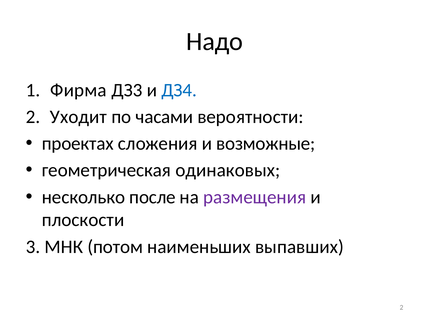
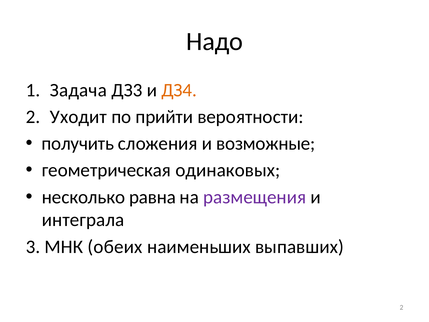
Фирма: Фирма -> Задача (78, 90)
ДЗ4 colour: blue -> orange (179, 90)
часами: часами -> прийти (164, 117)
проектах: проектах -> получить (78, 143)
после: после -> равна (153, 197)
плоскости: плоскости -> интеграла (83, 220)
потом: потом -> обеих (115, 247)
